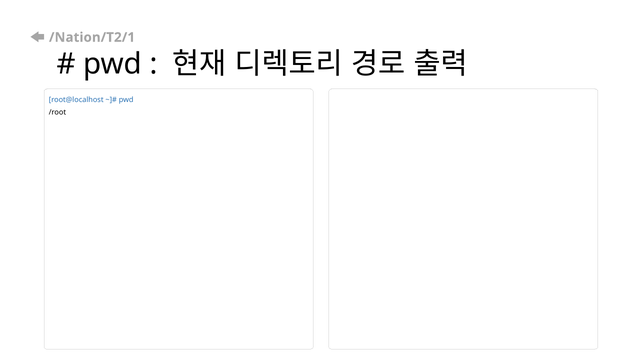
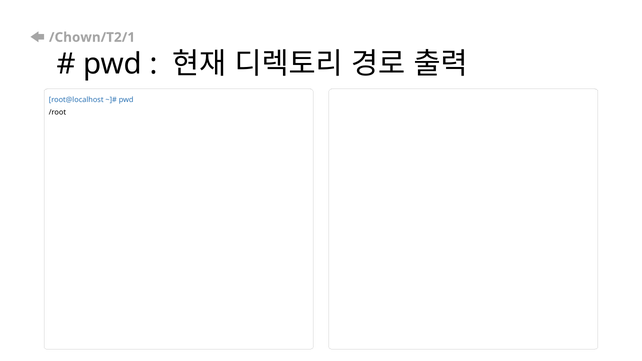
/Nation/T2/1: /Nation/T2/1 -> /Chown/T2/1 (92, 37)
